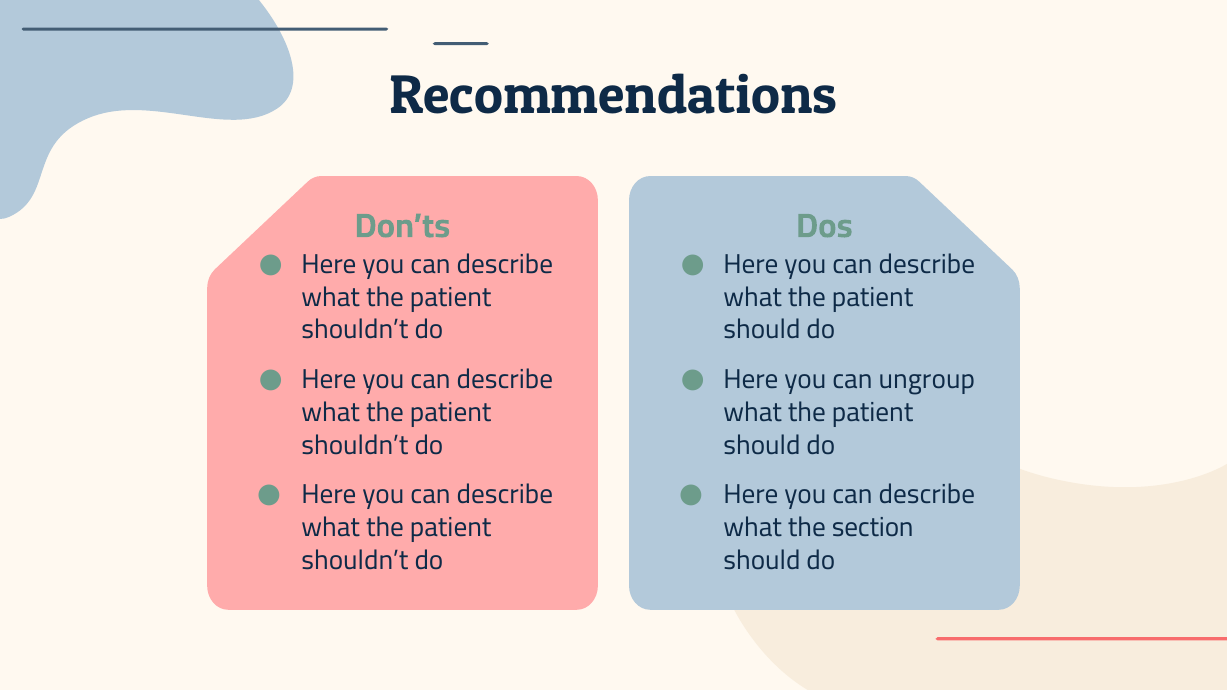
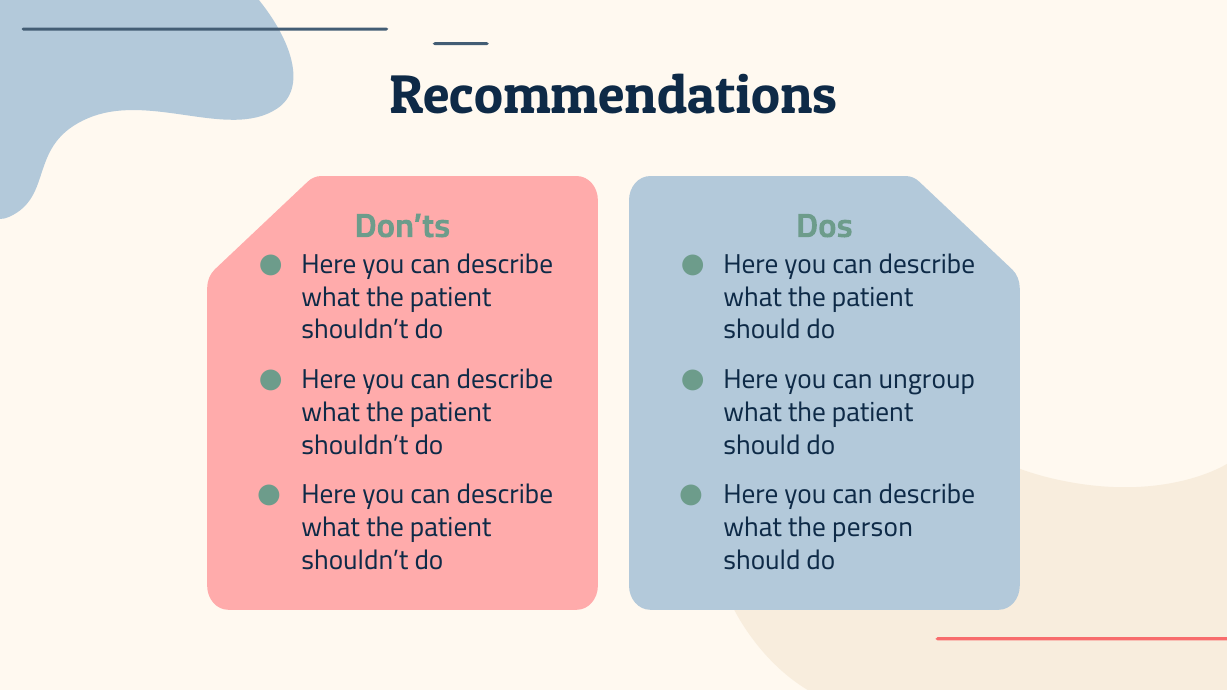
section: section -> person (873, 528)
